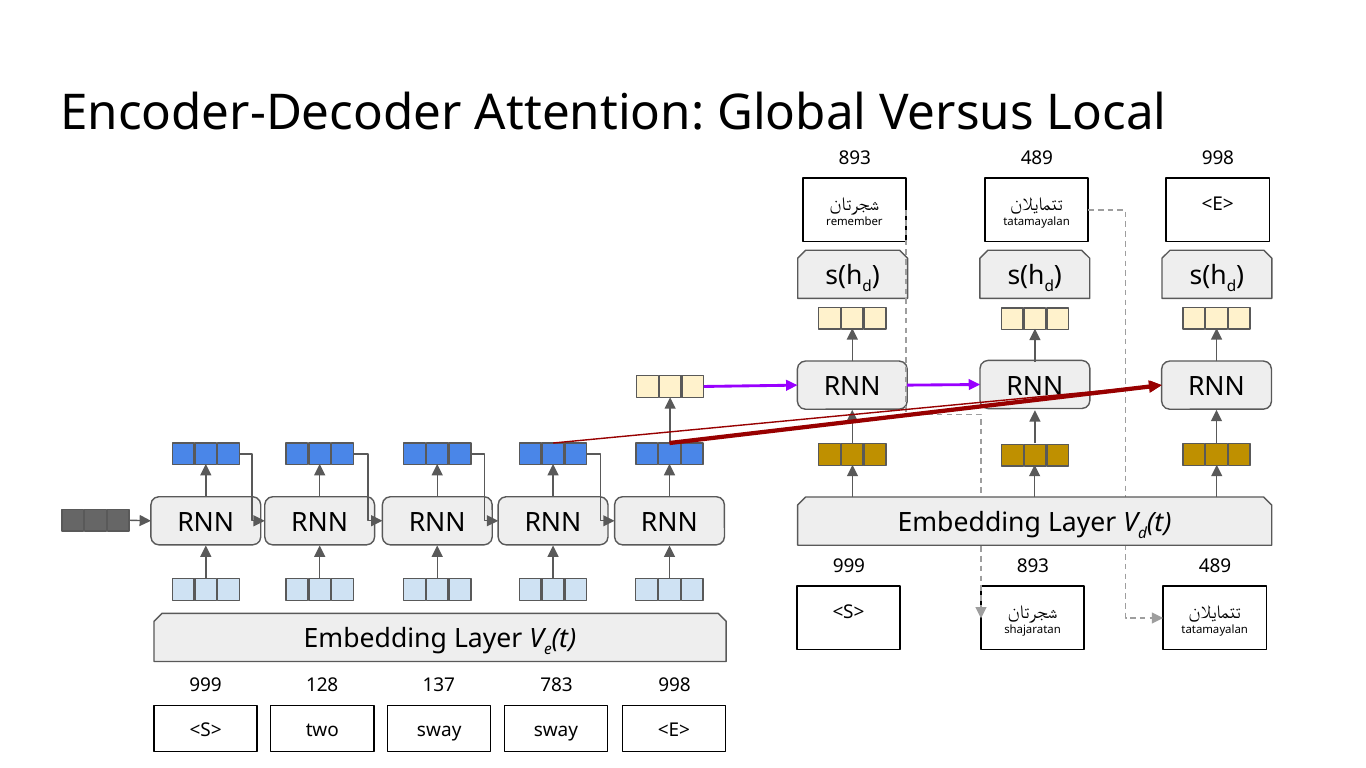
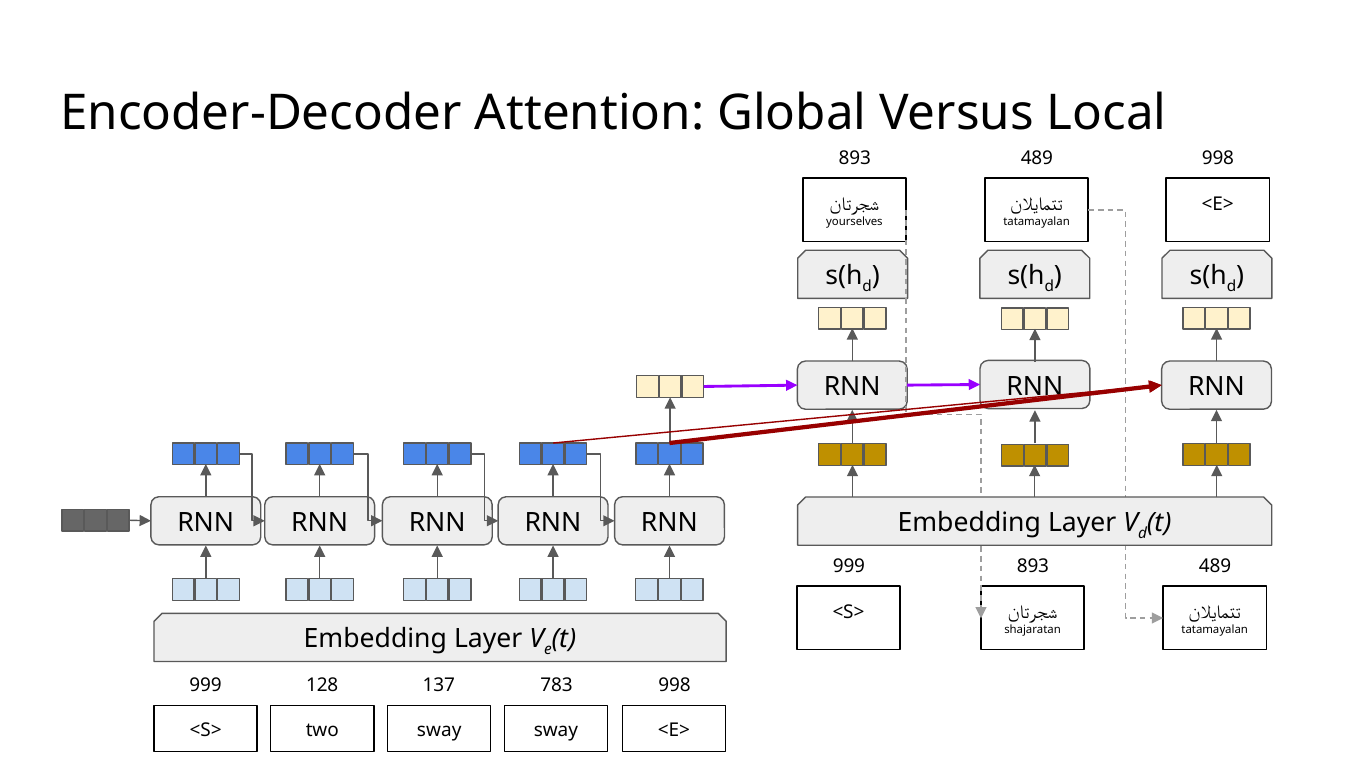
remember: remember -> yourselves (854, 222)
